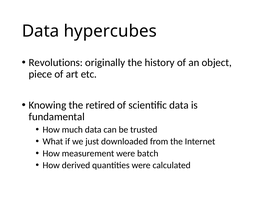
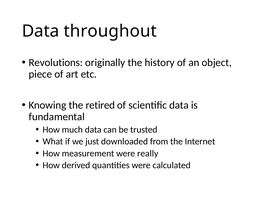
hypercubes: hypercubes -> throughout (110, 31)
batch: batch -> really (148, 153)
